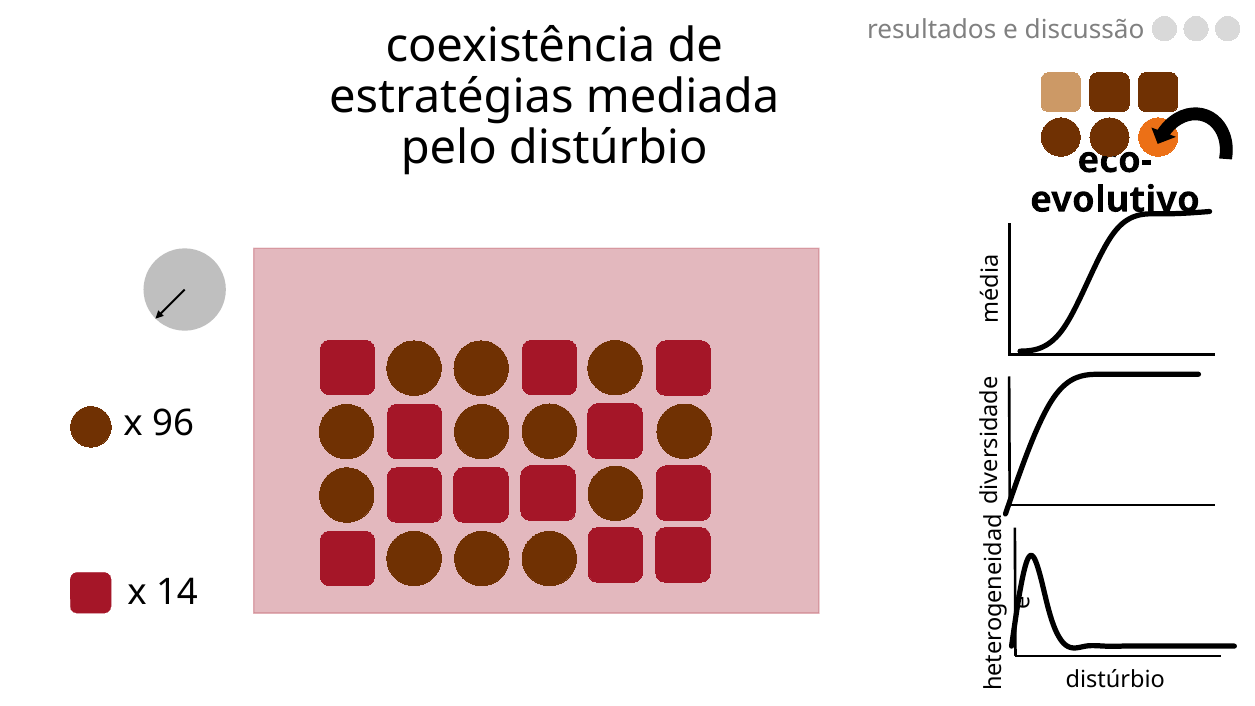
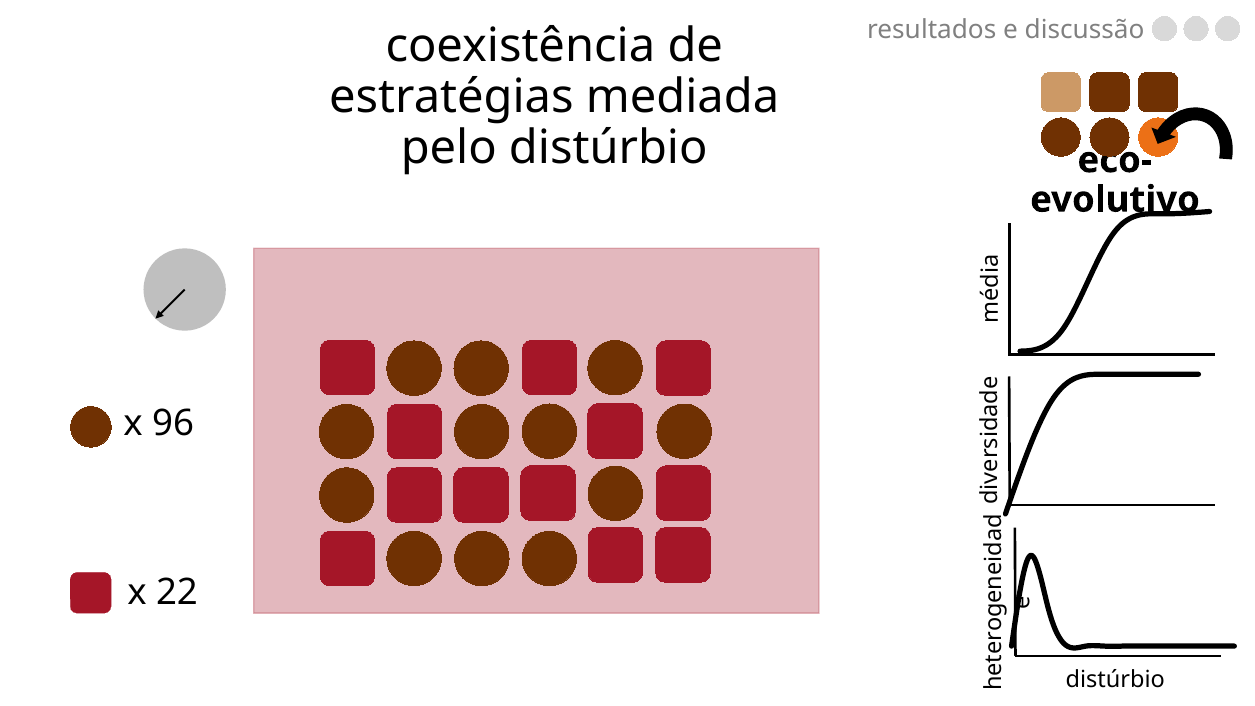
14: 14 -> 22 (177, 593)
